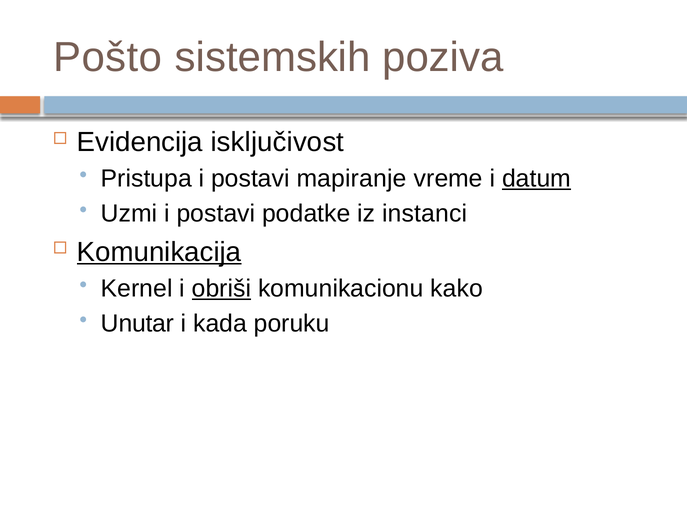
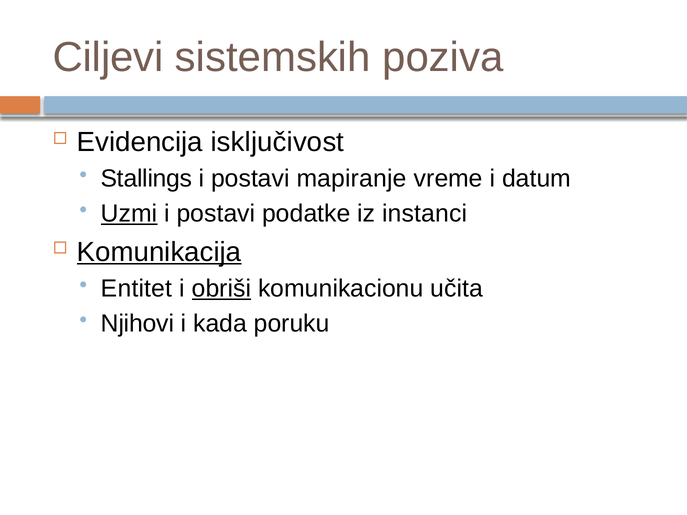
Pošto: Pošto -> Ciljevi (108, 57)
Pristupa: Pristupa -> Stallings (146, 179)
datum underline: present -> none (537, 179)
Uzmi underline: none -> present (129, 214)
Kernel: Kernel -> Entitet (137, 289)
kako: kako -> učita (457, 289)
Unutar: Unutar -> Njihovi (138, 324)
